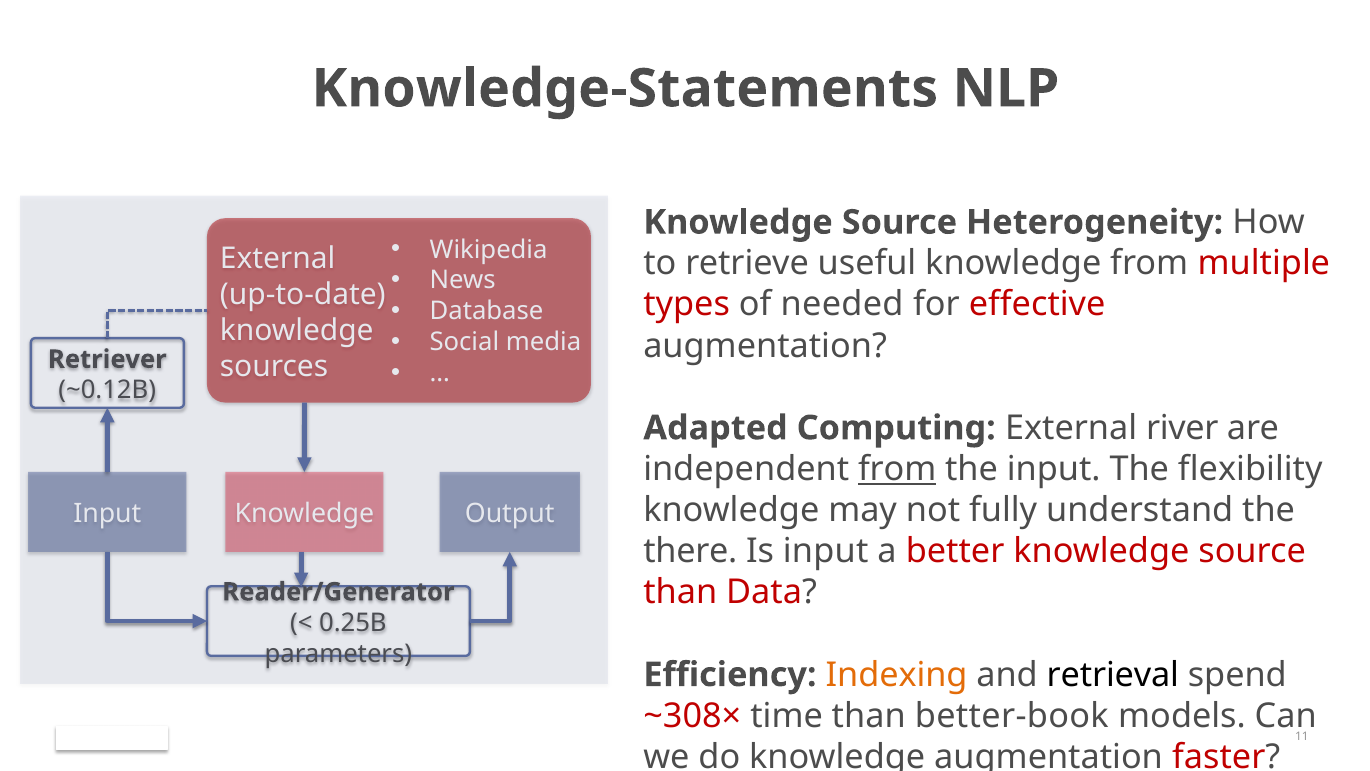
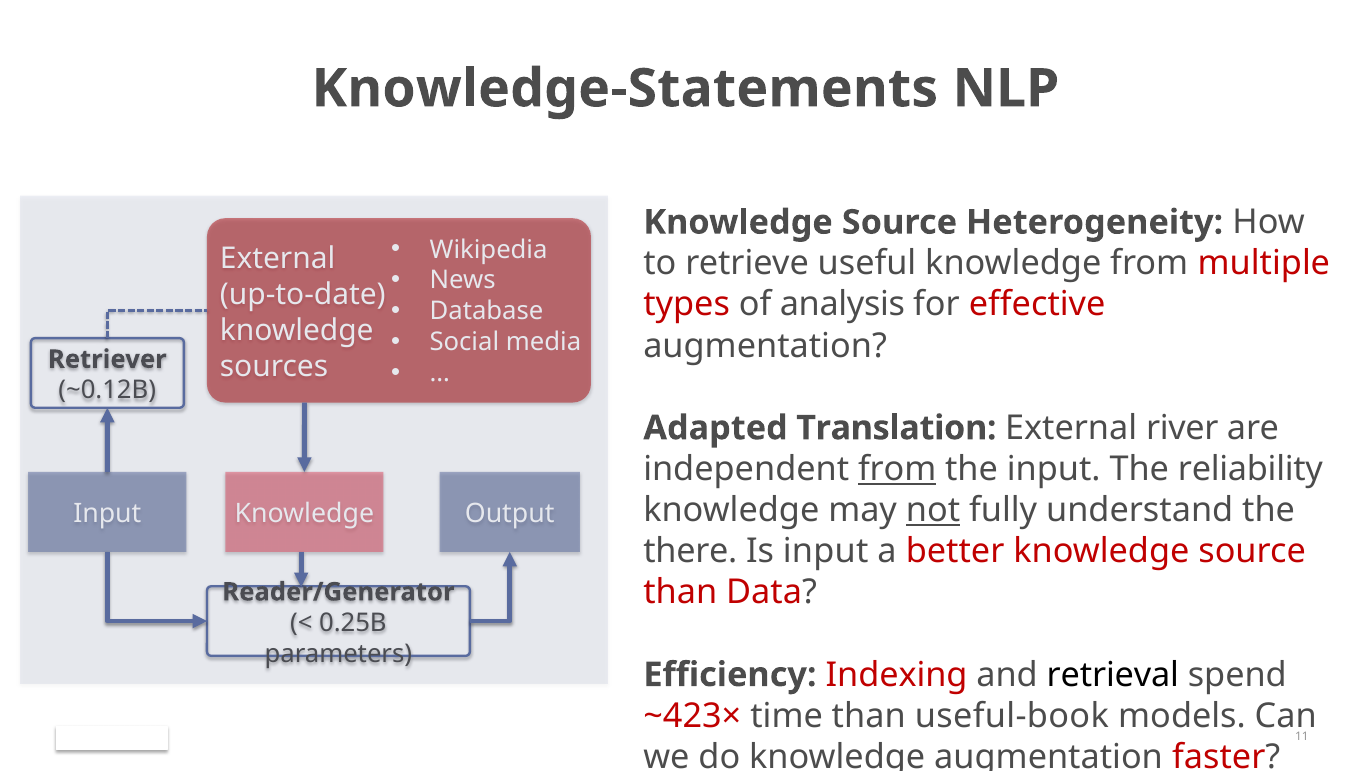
needed: needed -> analysis (842, 304)
Computing: Computing -> Translation (896, 428)
flexibility: flexibility -> reliability (1250, 469)
not underline: none -> present (933, 510)
Indexing colour: orange -> red (897, 674)
~308×: ~308× -> ~423× (692, 716)
better-book: better-book -> useful-book (1012, 716)
